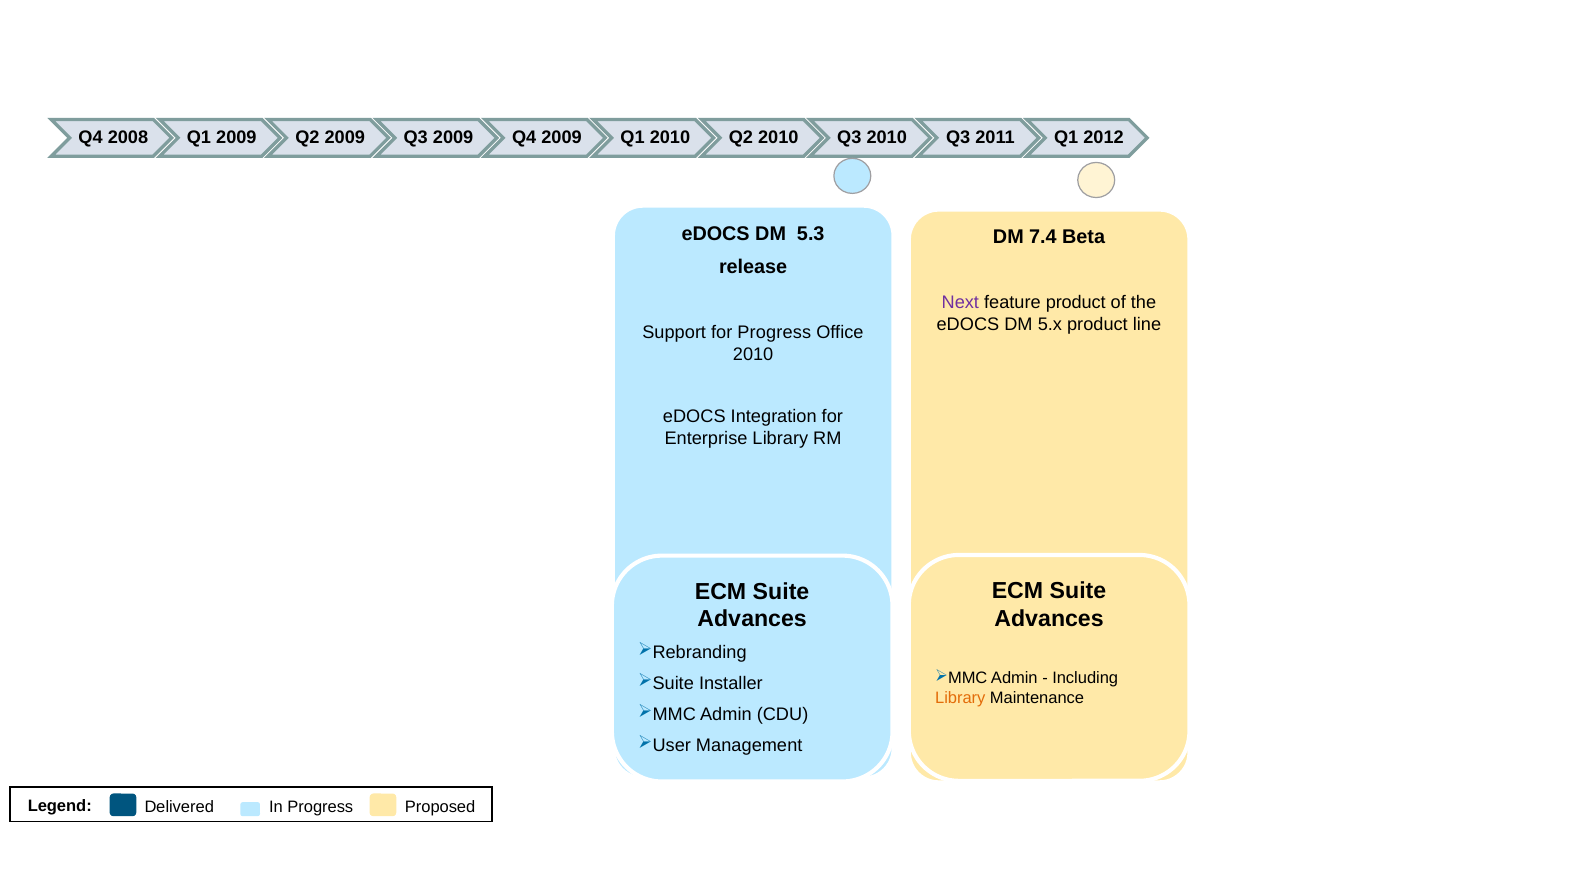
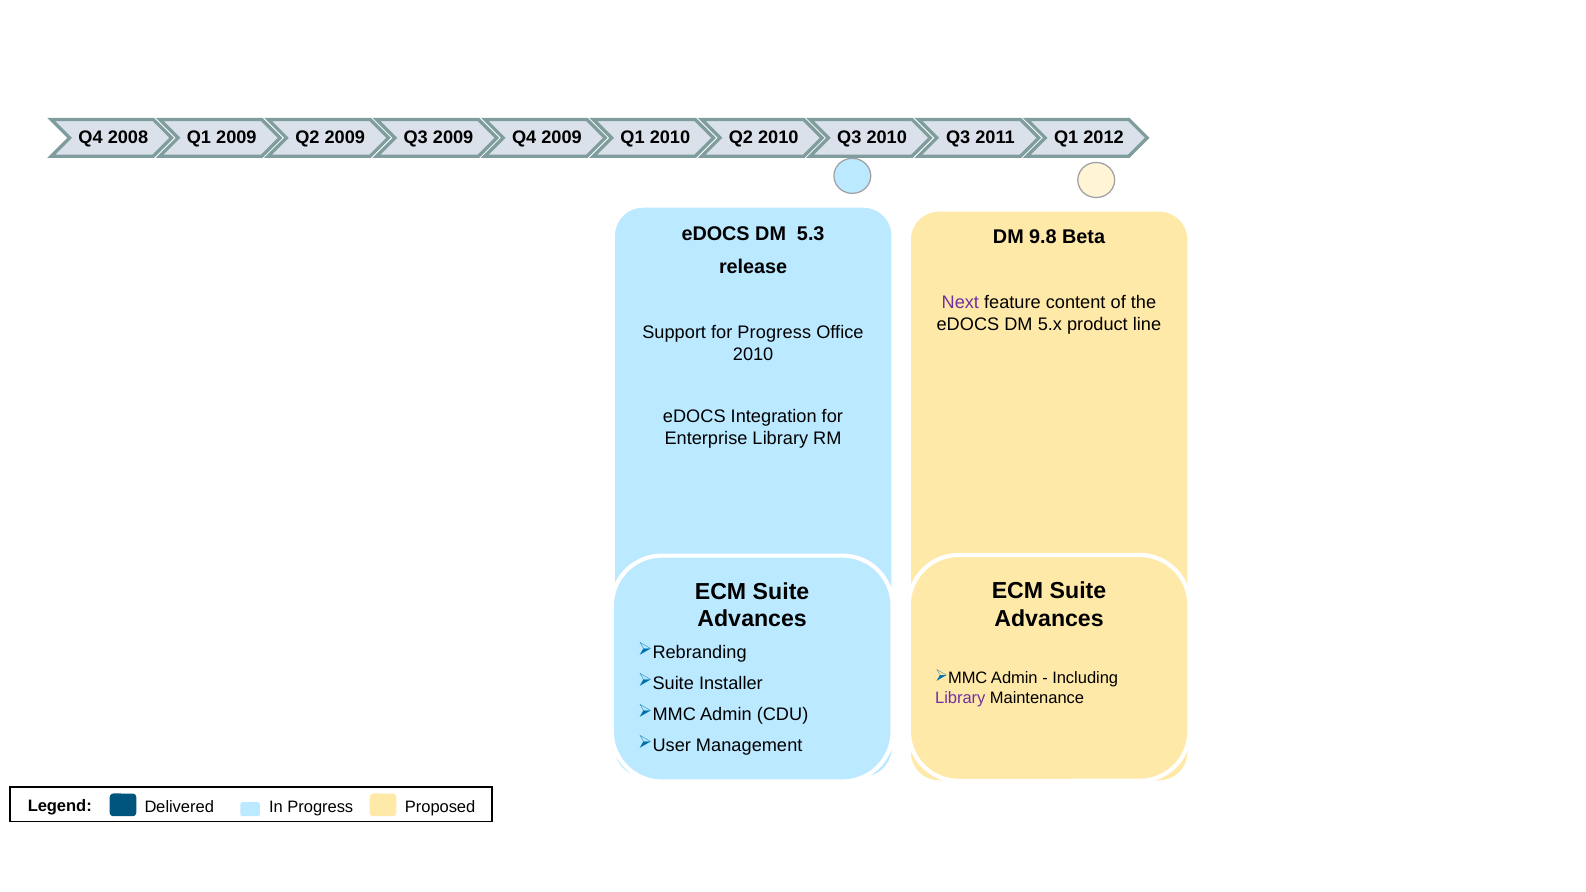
7.4: 7.4 -> 9.8 (1043, 237)
feature product: product -> content (1076, 303)
Library colour: orange -> purple (960, 698)
